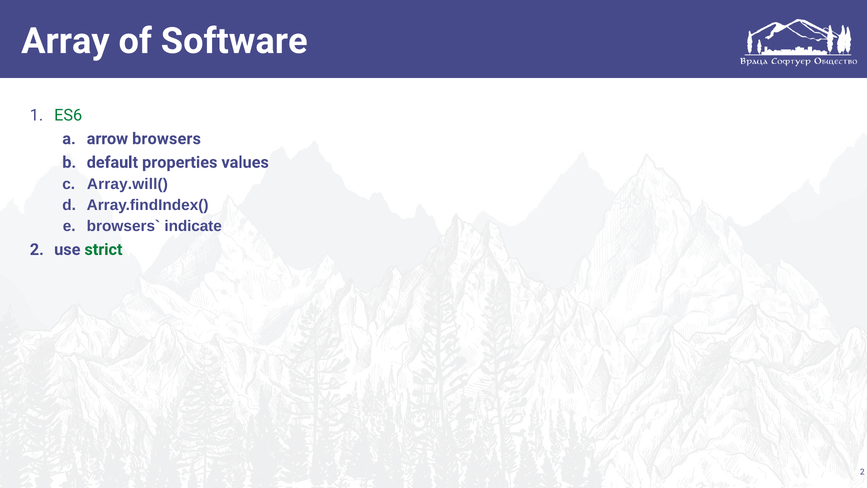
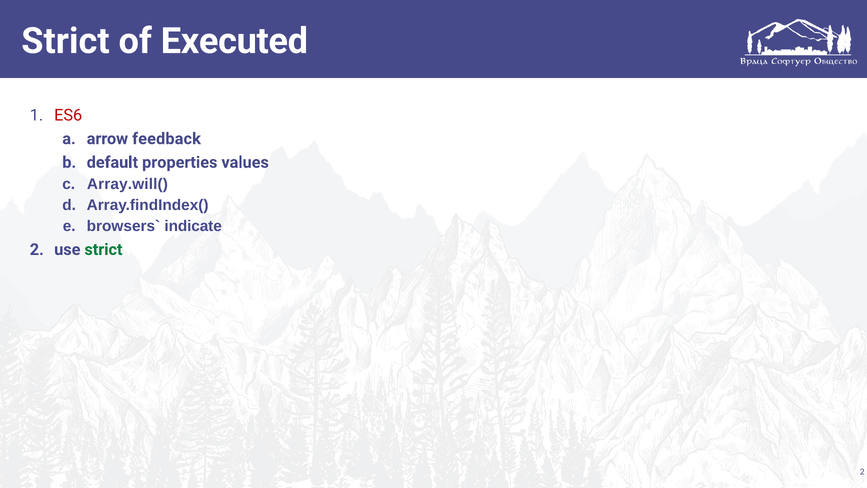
Array: Array -> Strict (65, 41)
Software: Software -> Executed (234, 41)
ES6 colour: green -> red (68, 115)
browsers: browsers -> feedback (167, 139)
